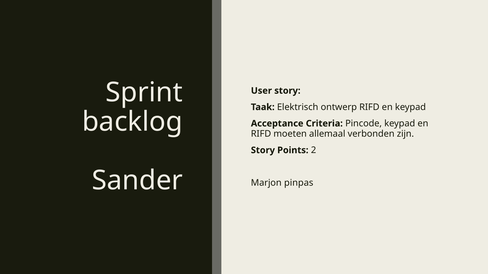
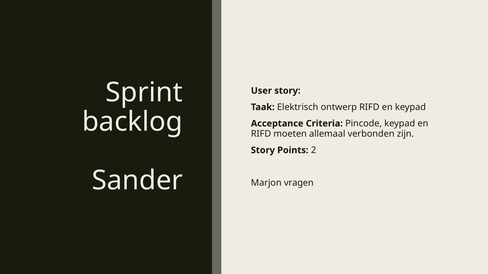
pinpas: pinpas -> vragen (299, 183)
